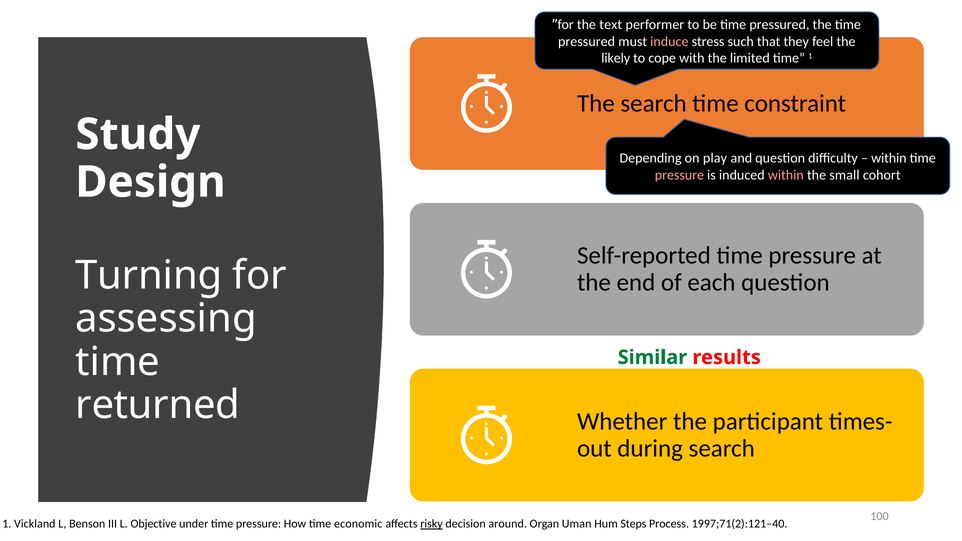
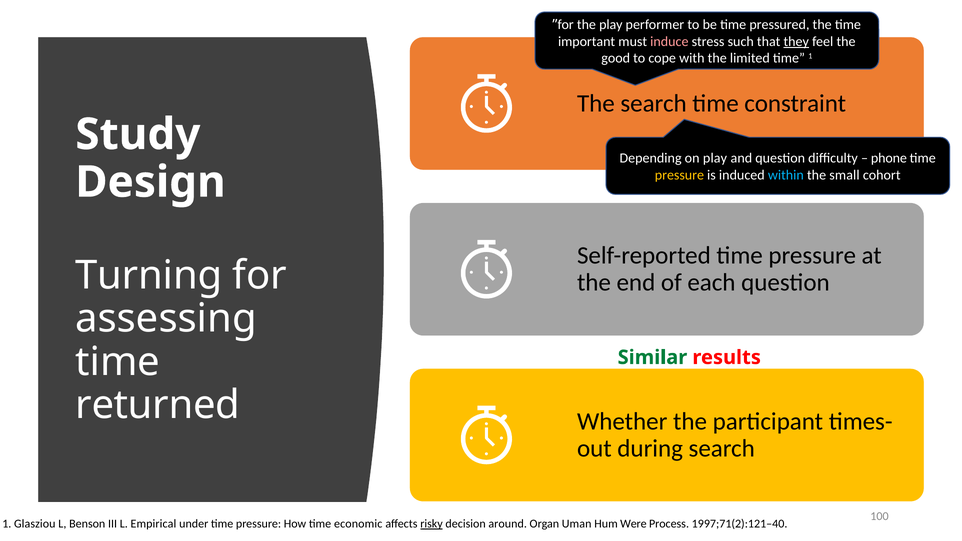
the text: text -> play (611, 25)
pressured: pressured -> important (587, 42)
they underline: none -> present (796, 42)
likely: likely -> good (616, 58)
within: within -> phone (889, 158)
pressure colour: pink -> yellow (679, 175)
within colour: pink -> light blue (786, 175)
Vickland: Vickland -> Glasziou (35, 524)
Objective: Objective -> Empirical (153, 524)
Steps: Steps -> Were (633, 524)
